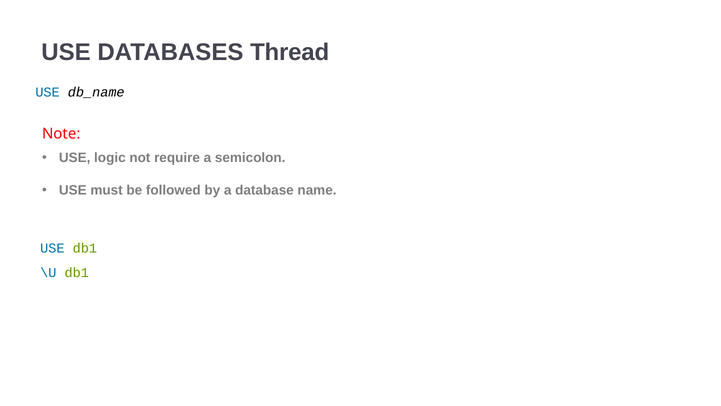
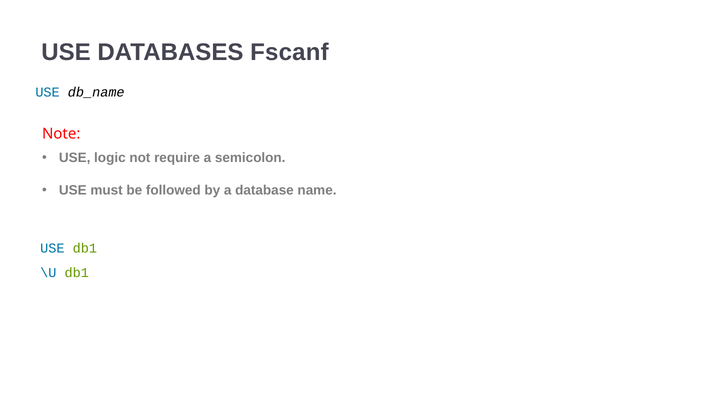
Thread: Thread -> Fscanf (289, 52)
